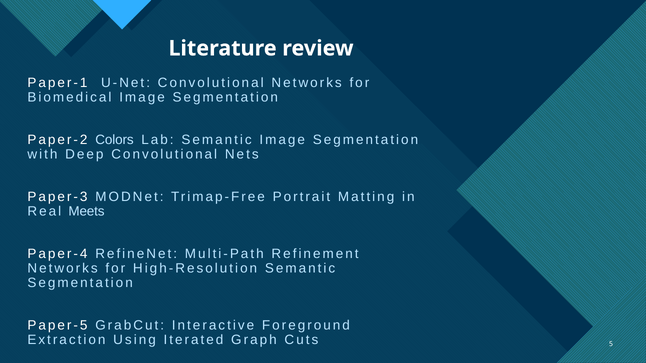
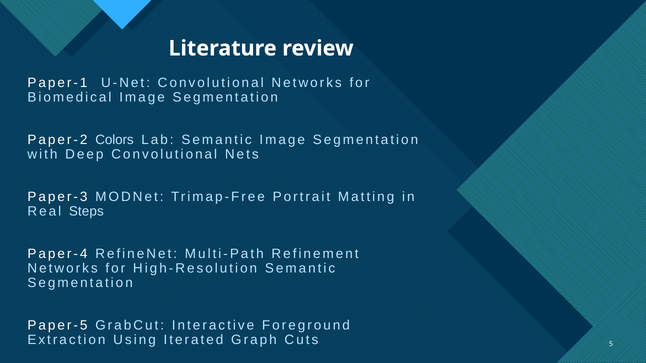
Meets: Meets -> Steps (86, 211)
